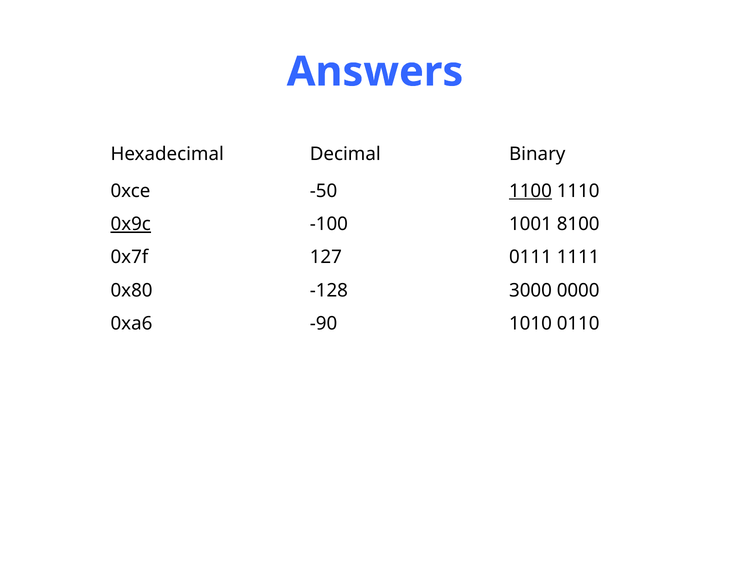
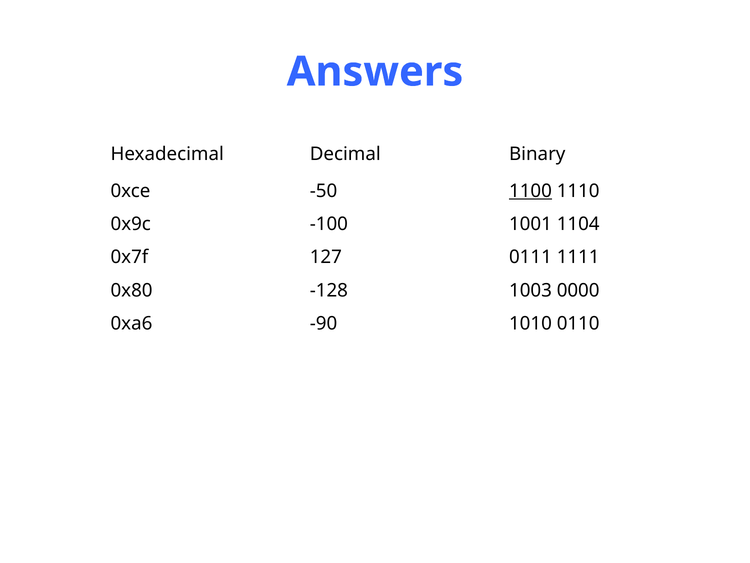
0x9c underline: present -> none (131, 224)
8100: 8100 -> 1104 (578, 224)
3000: 3000 -> 1003 (530, 290)
